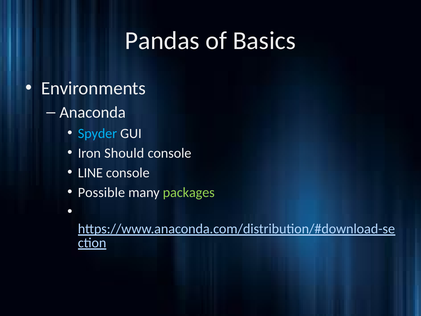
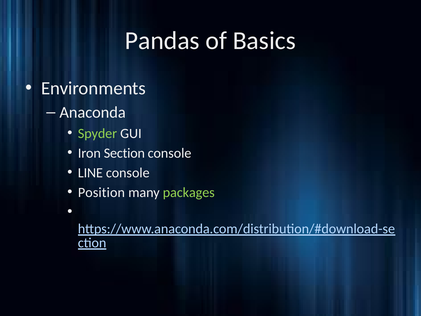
Spyder colour: light blue -> light green (97, 133)
Should: Should -> Section (124, 153)
Possible: Possible -> Position (101, 192)
